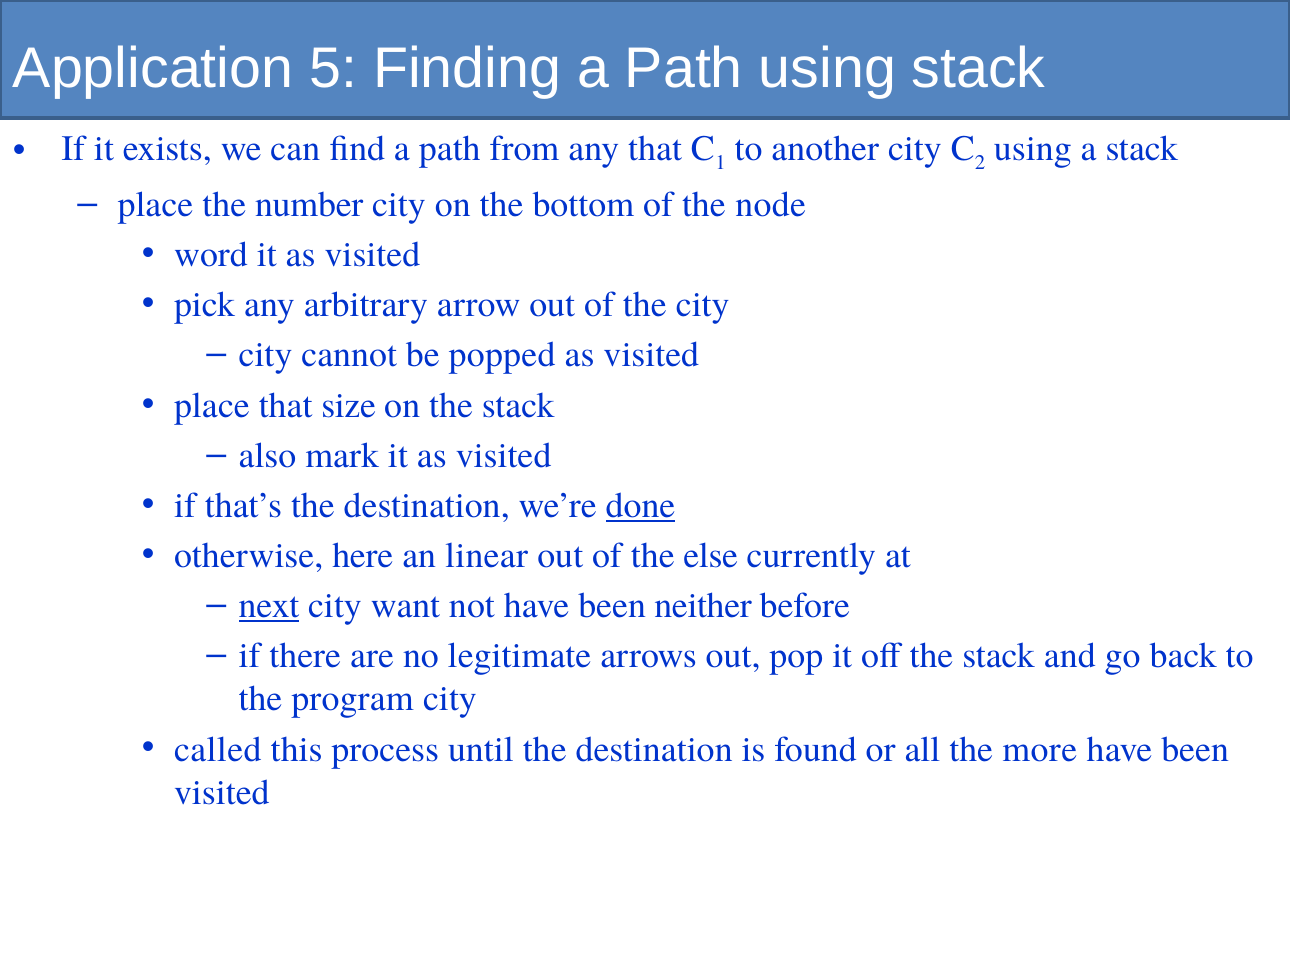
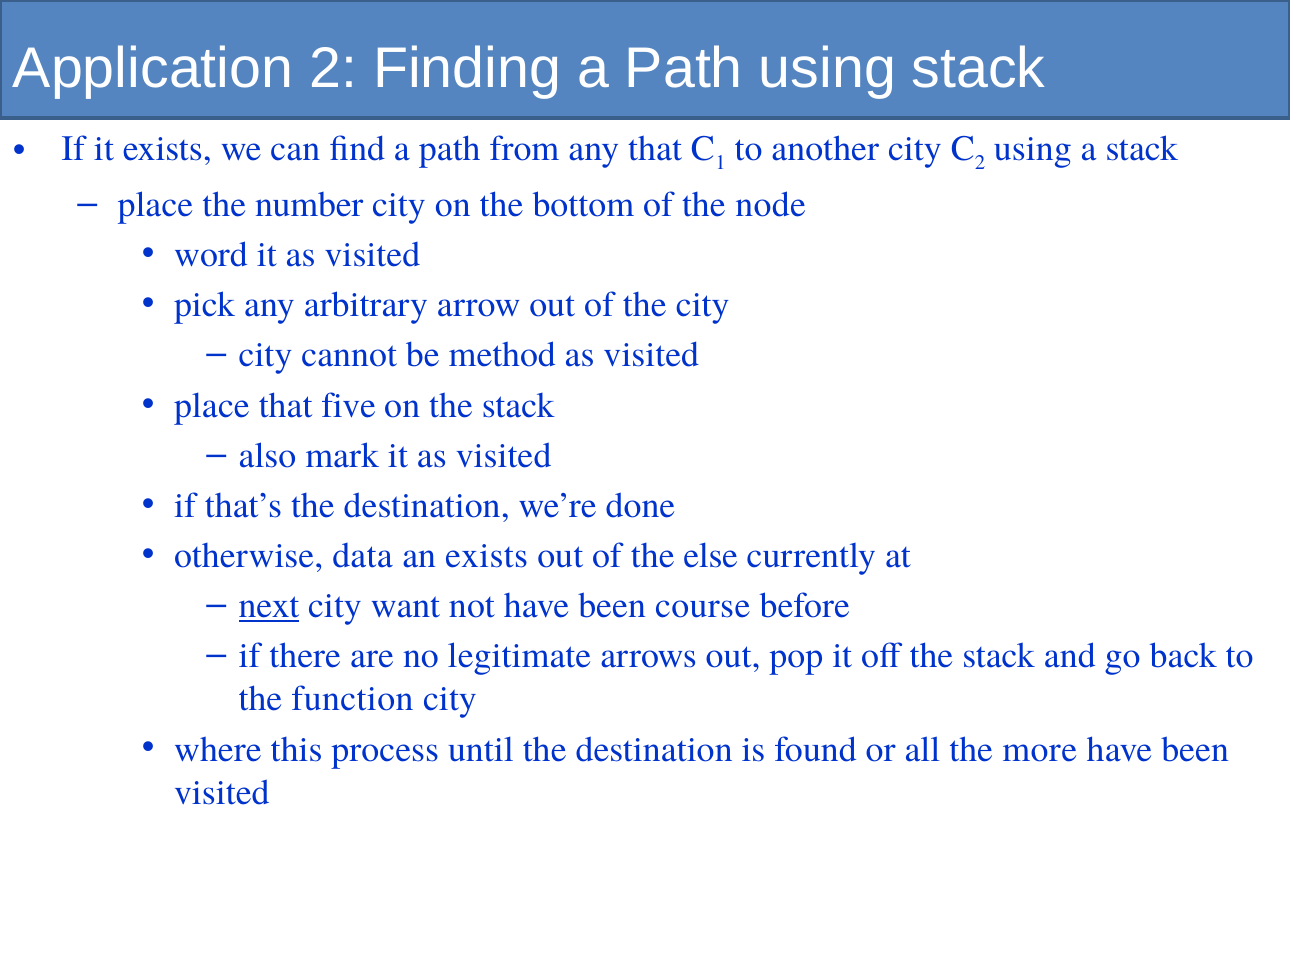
Application 5: 5 -> 2 (333, 68)
popped: popped -> method (502, 355)
size: size -> five (349, 405)
done underline: present -> none (641, 506)
here: here -> data (363, 556)
an linear: linear -> exists (487, 556)
neither: neither -> course (703, 606)
program: program -> function (352, 699)
called: called -> where (218, 750)
